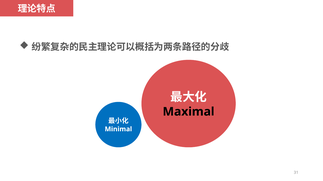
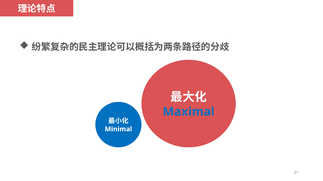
Maximal colour: black -> blue (189, 112)
